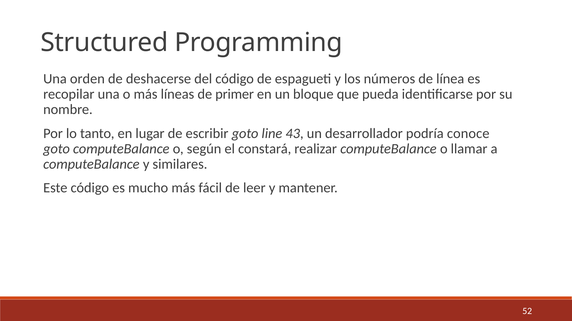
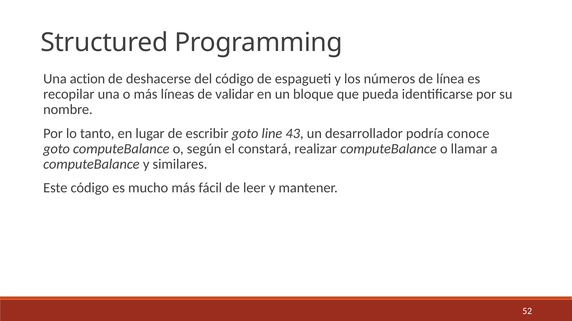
orden: orden -> action (87, 79)
primer: primer -> validar (235, 94)
